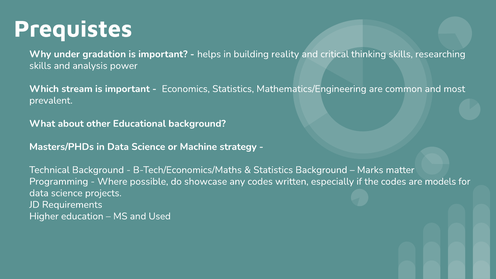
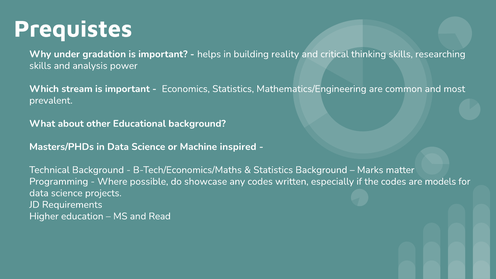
strategy: strategy -> inspired (238, 147)
Used: Used -> Read (160, 216)
